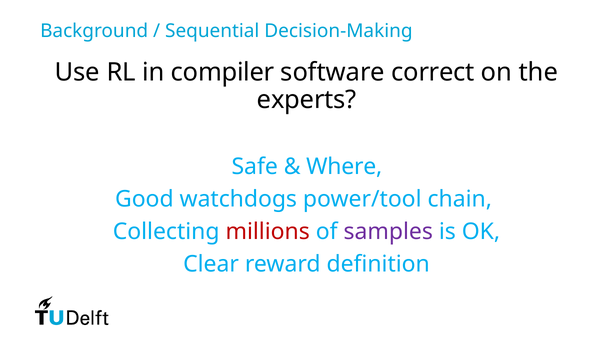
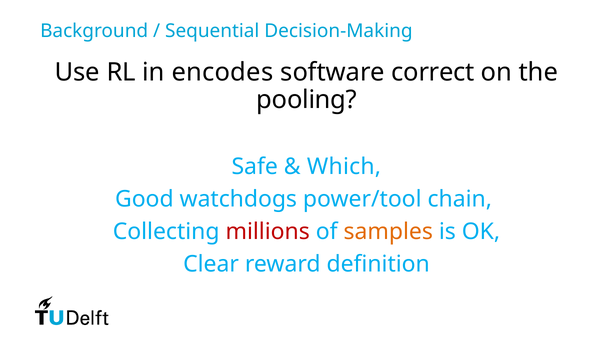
compiler: compiler -> encodes (222, 72)
experts: experts -> pooling (307, 100)
Where: Where -> Which (344, 166)
samples colour: purple -> orange (388, 231)
